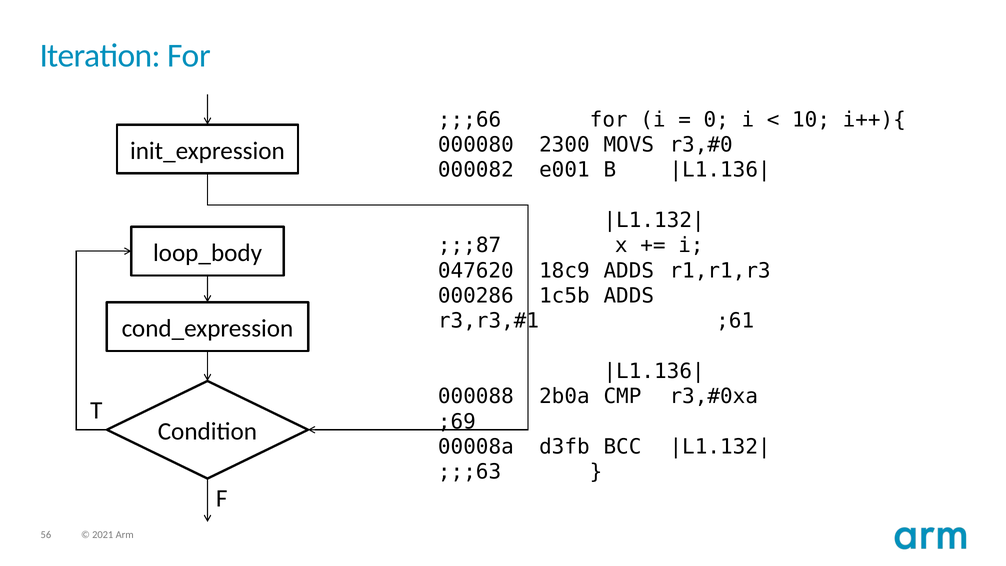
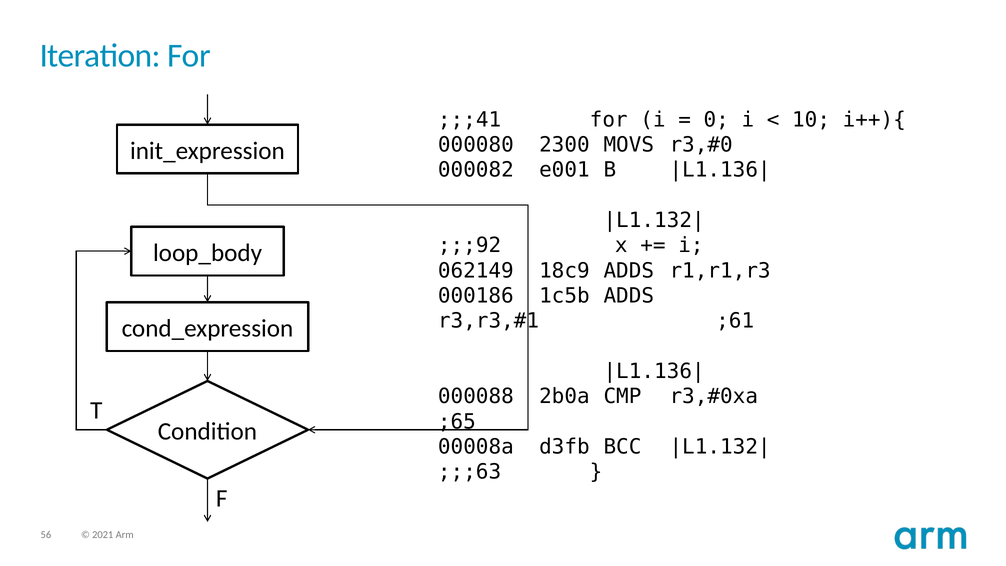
;;;66: ;;;66 -> ;;;41 (470, 120)
;;;87: ;;;87 -> ;;;92 (470, 245)
047620: 047620 -> 062149 (476, 271)
000286: 000286 -> 000186 (476, 296)
;69: ;69 -> ;65 (457, 422)
